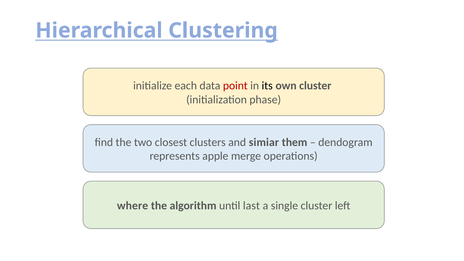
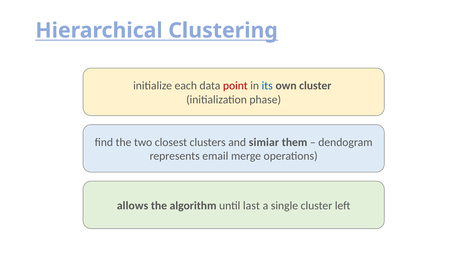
its colour: black -> blue (267, 86)
apple: apple -> email (215, 156)
where: where -> allows (133, 206)
